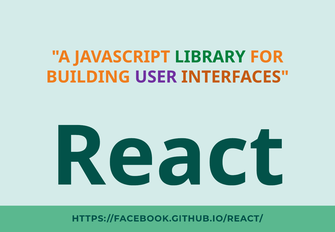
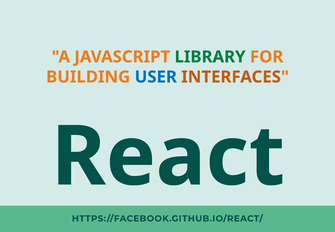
USER colour: purple -> blue (156, 77)
